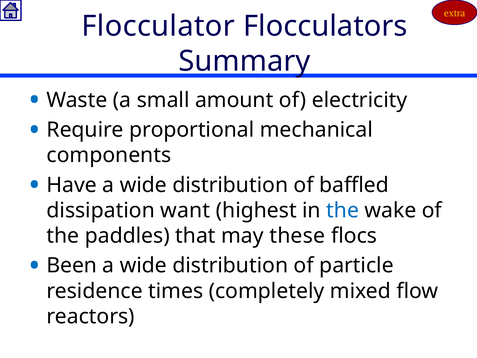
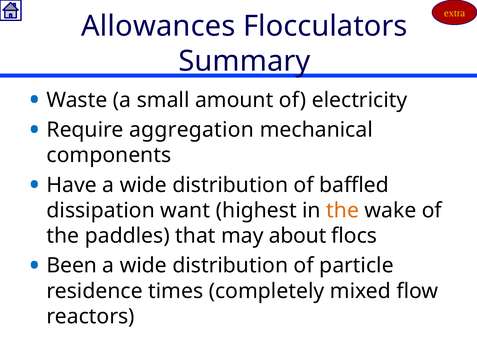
Flocculator: Flocculator -> Allowances (158, 26)
proportional: proportional -> aggregation (192, 130)
the colour: blue -> orange (343, 210)
these: these -> about (298, 236)
